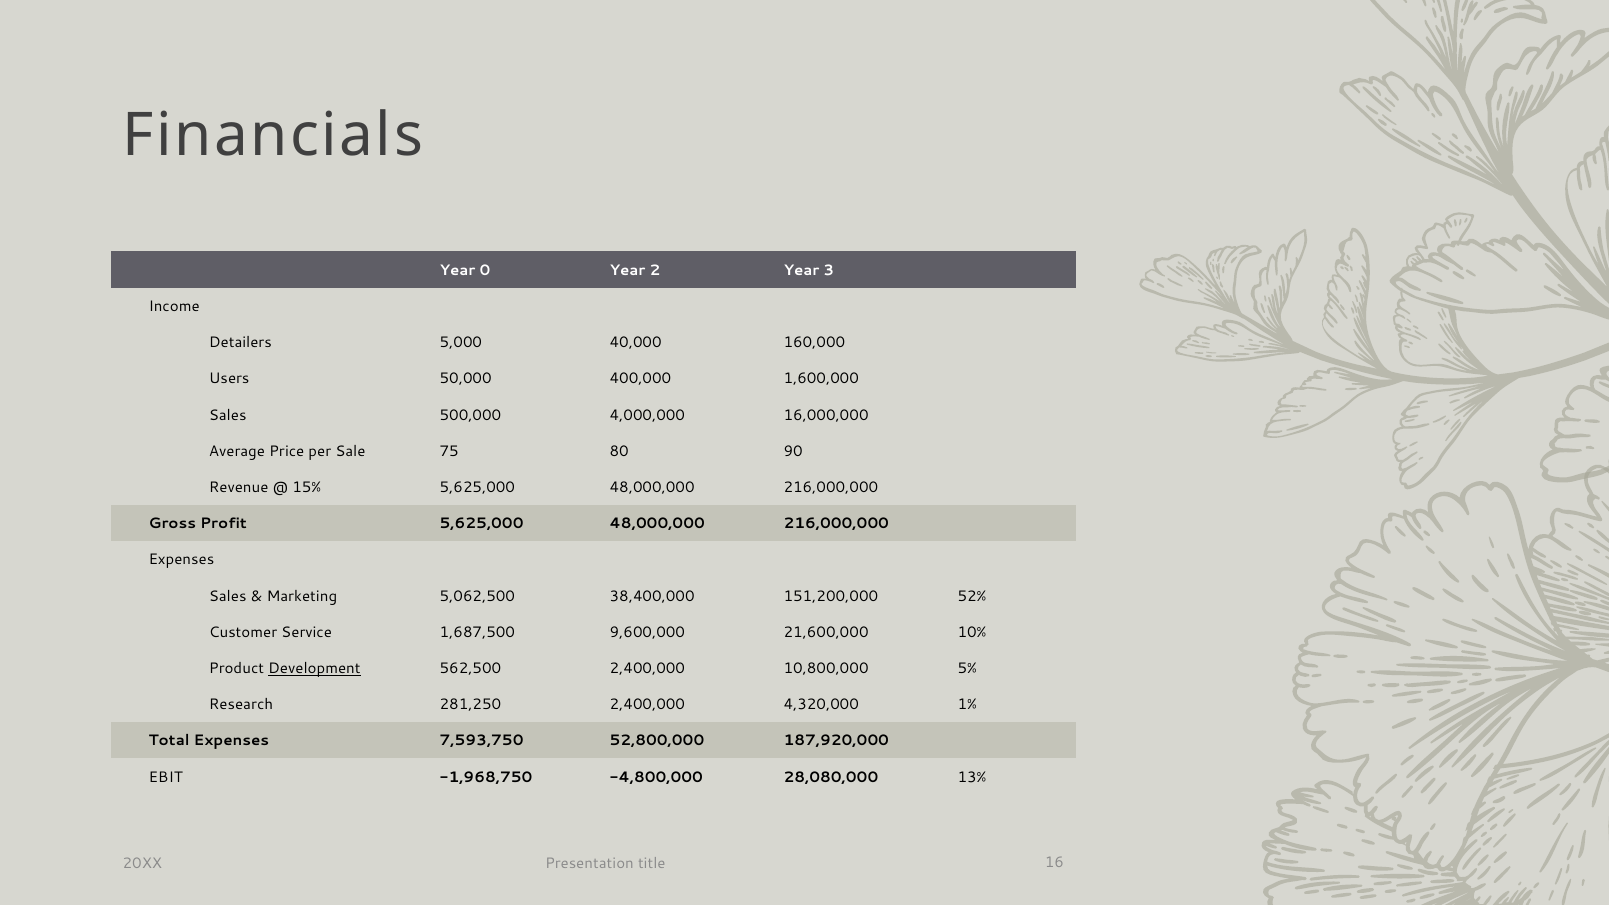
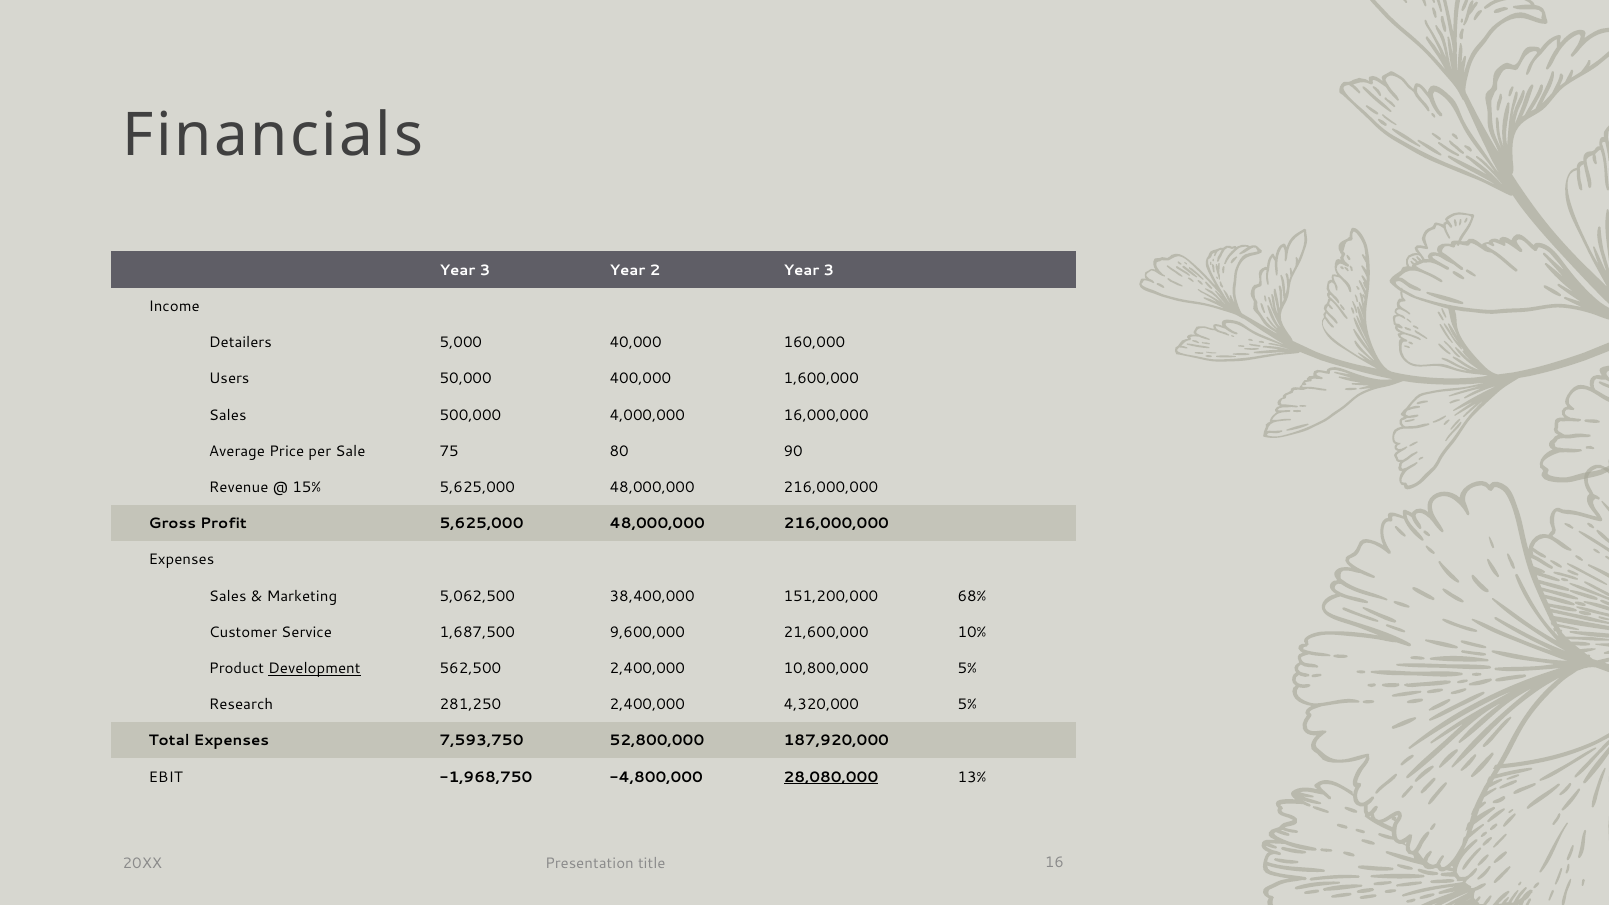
0: 0 -> 3 (485, 270)
52%: 52% -> 68% (972, 596)
1%: 1% -> 5% (967, 705)
28,080,000 underline: none -> present (831, 777)
